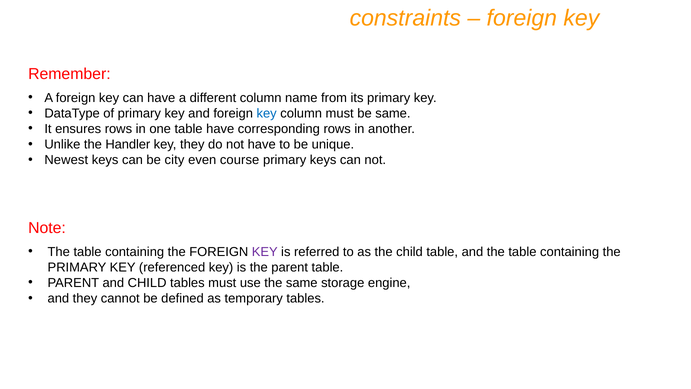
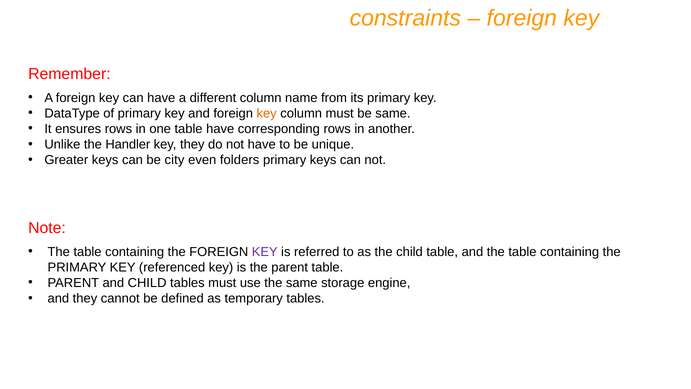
key colour: blue -> orange (267, 113)
Newest: Newest -> Greater (66, 160)
course: course -> folders (240, 160)
